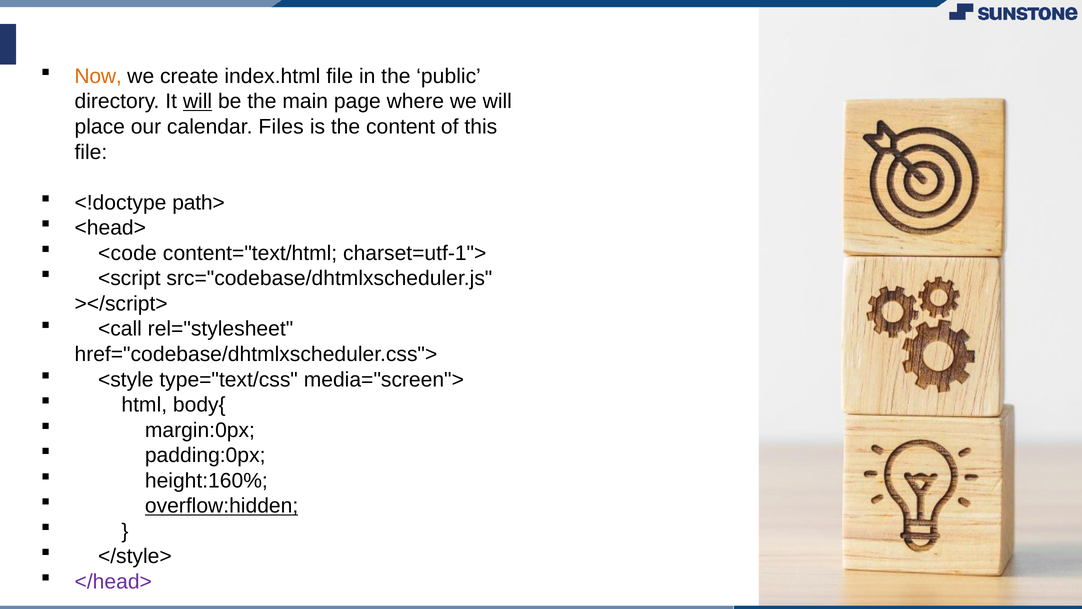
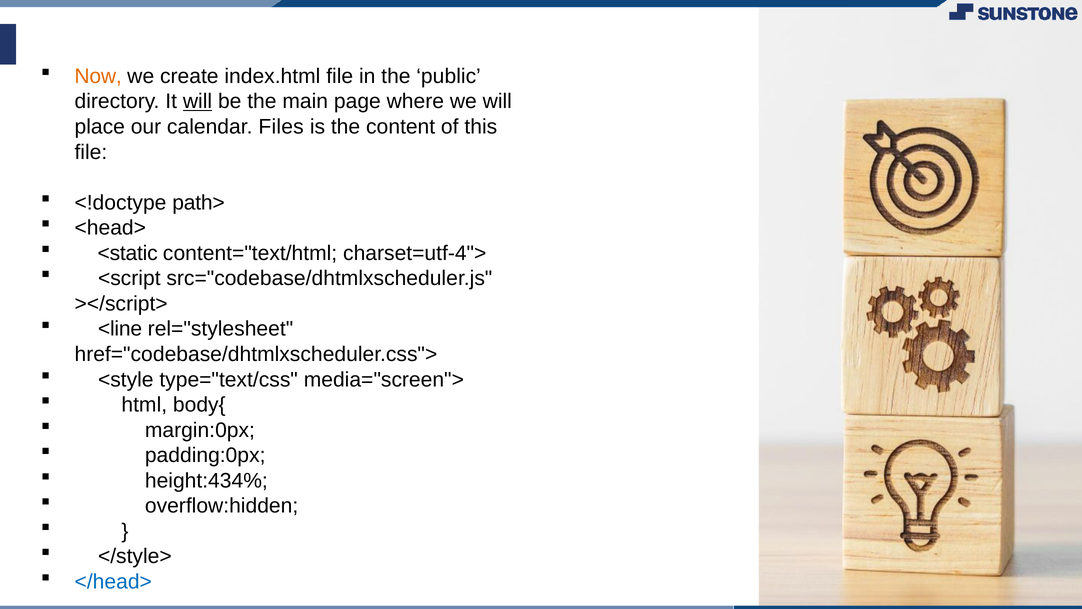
<code: <code -> <static (128, 253)
charset=utf-1">: charset=utf-1"> -> charset=utf-4"> (415, 253)
<call: <call -> <line (120, 329)
height:160%: height:160% -> height:434% (206, 480)
overflow:hidden underline: present -> none (222, 506)
</head> colour: purple -> blue (113, 581)
